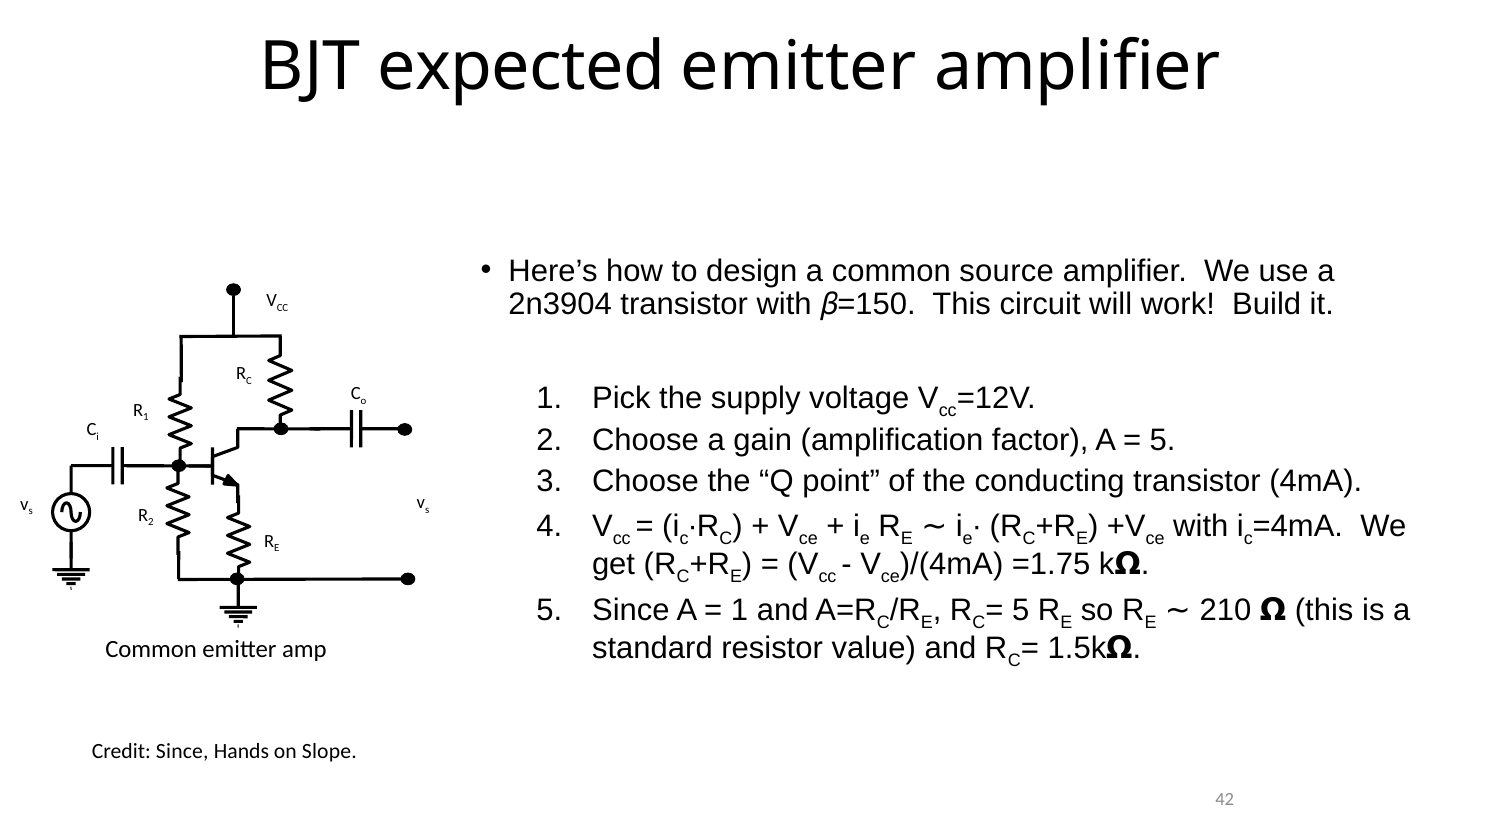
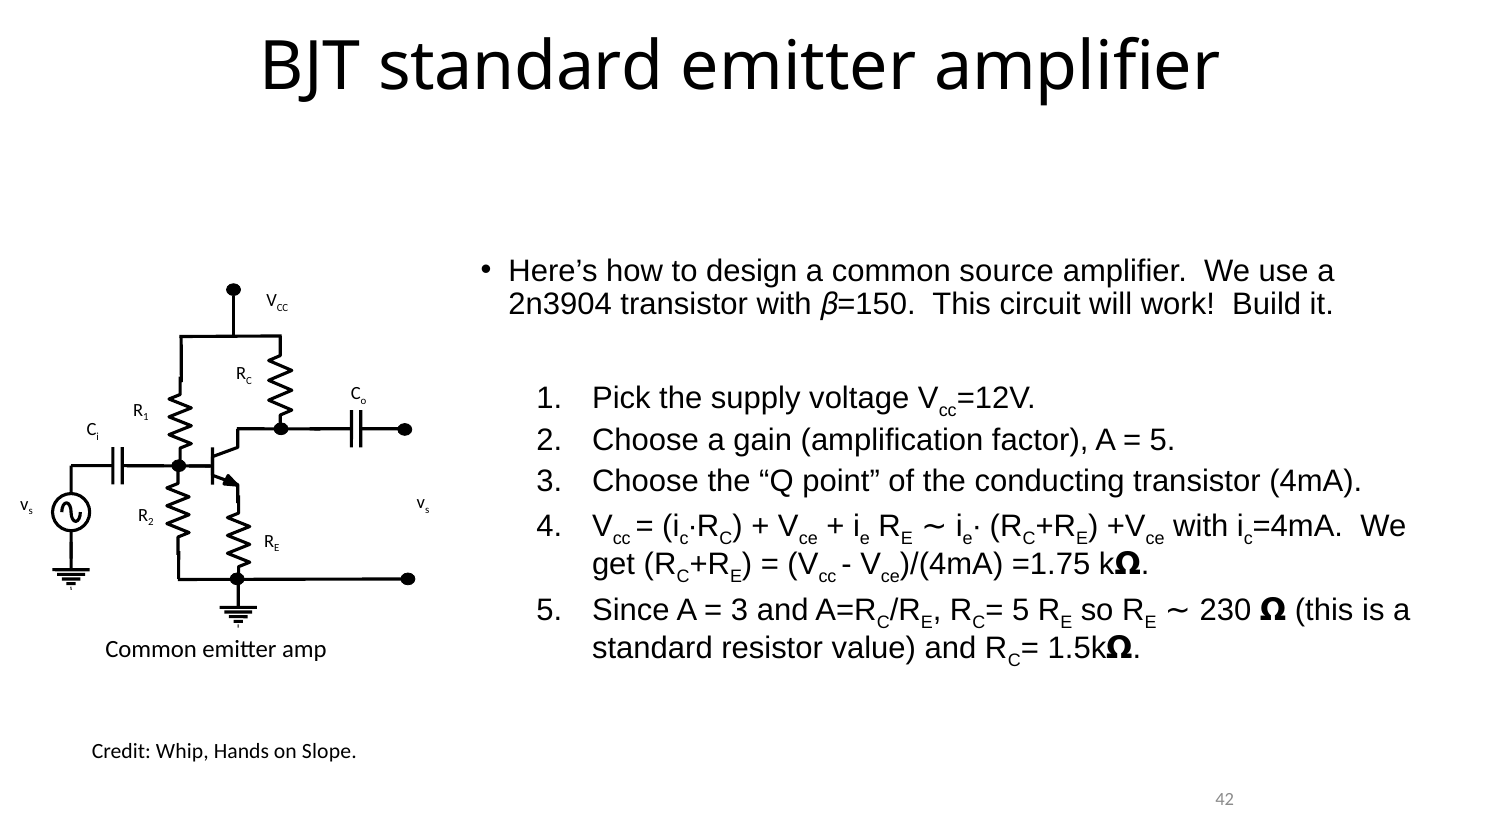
BJT expected: expected -> standard (521, 66)
1: 1 -> 3 (740, 610)
210: 210 -> 230 (1225, 610)
Credit Since: Since -> Whip (182, 751)
